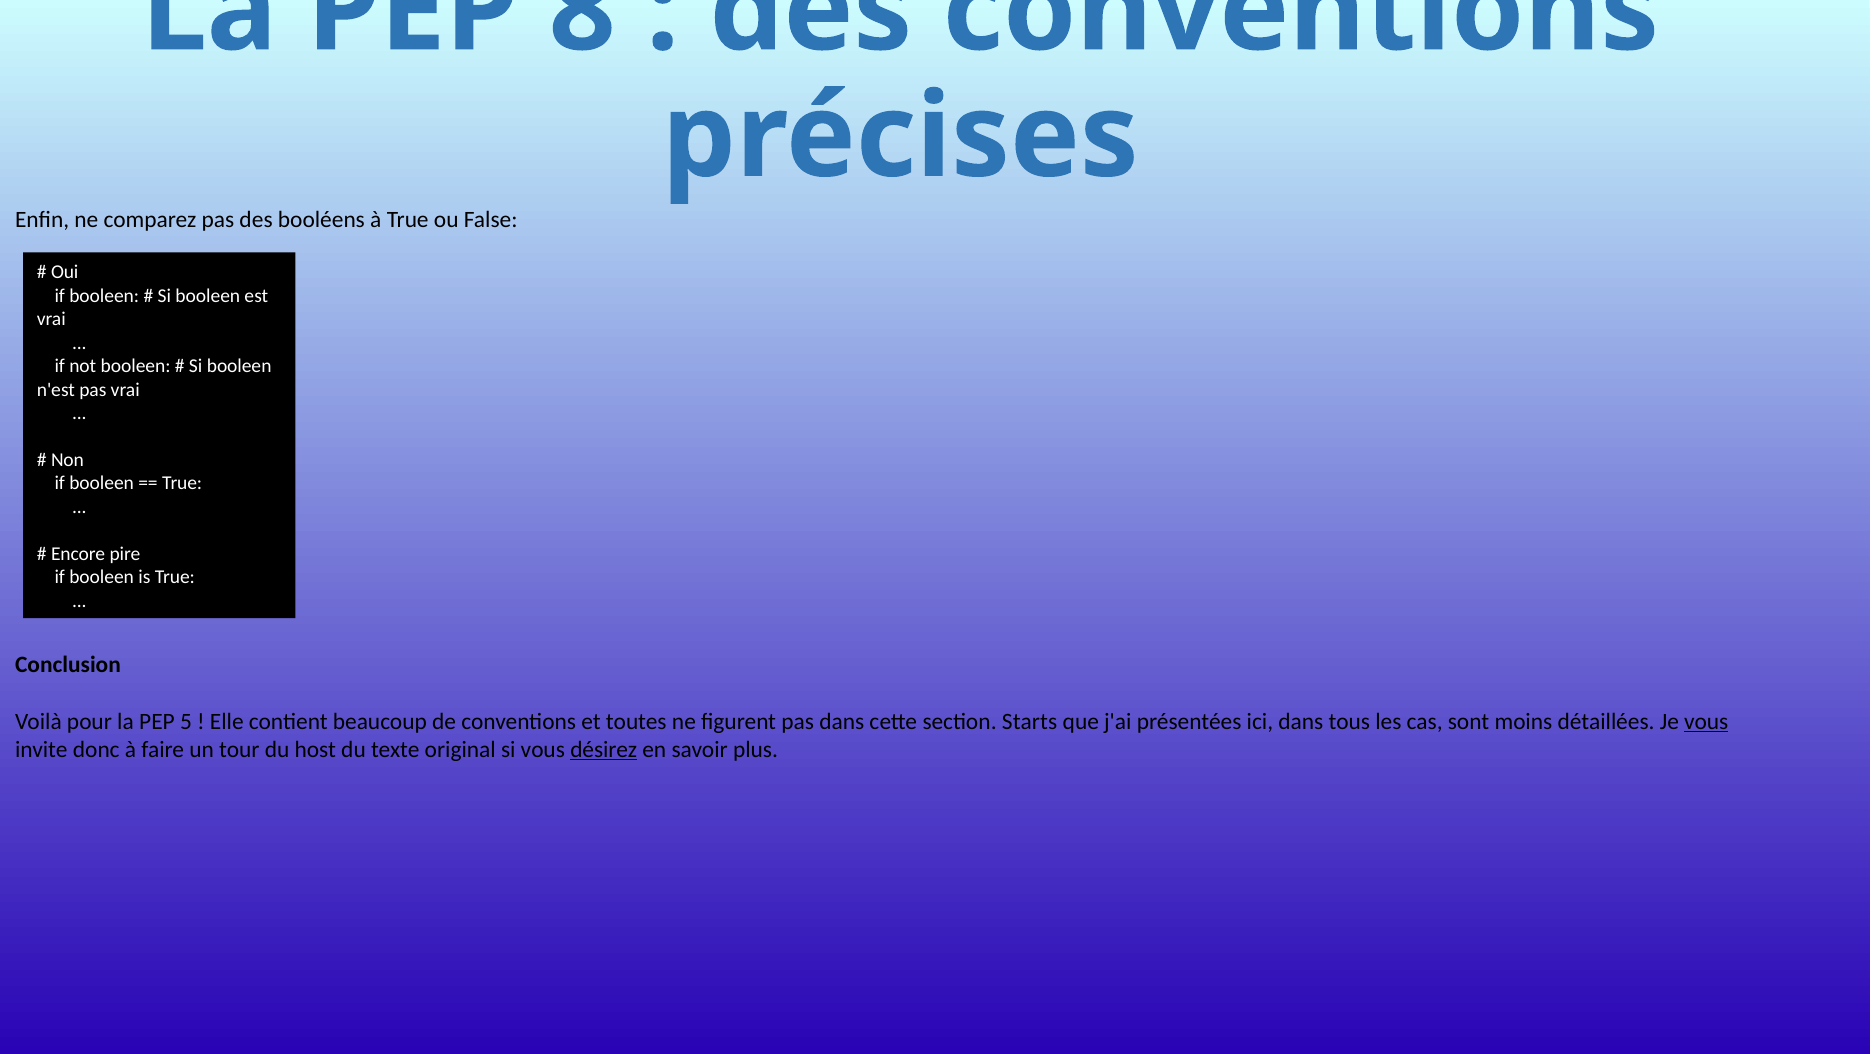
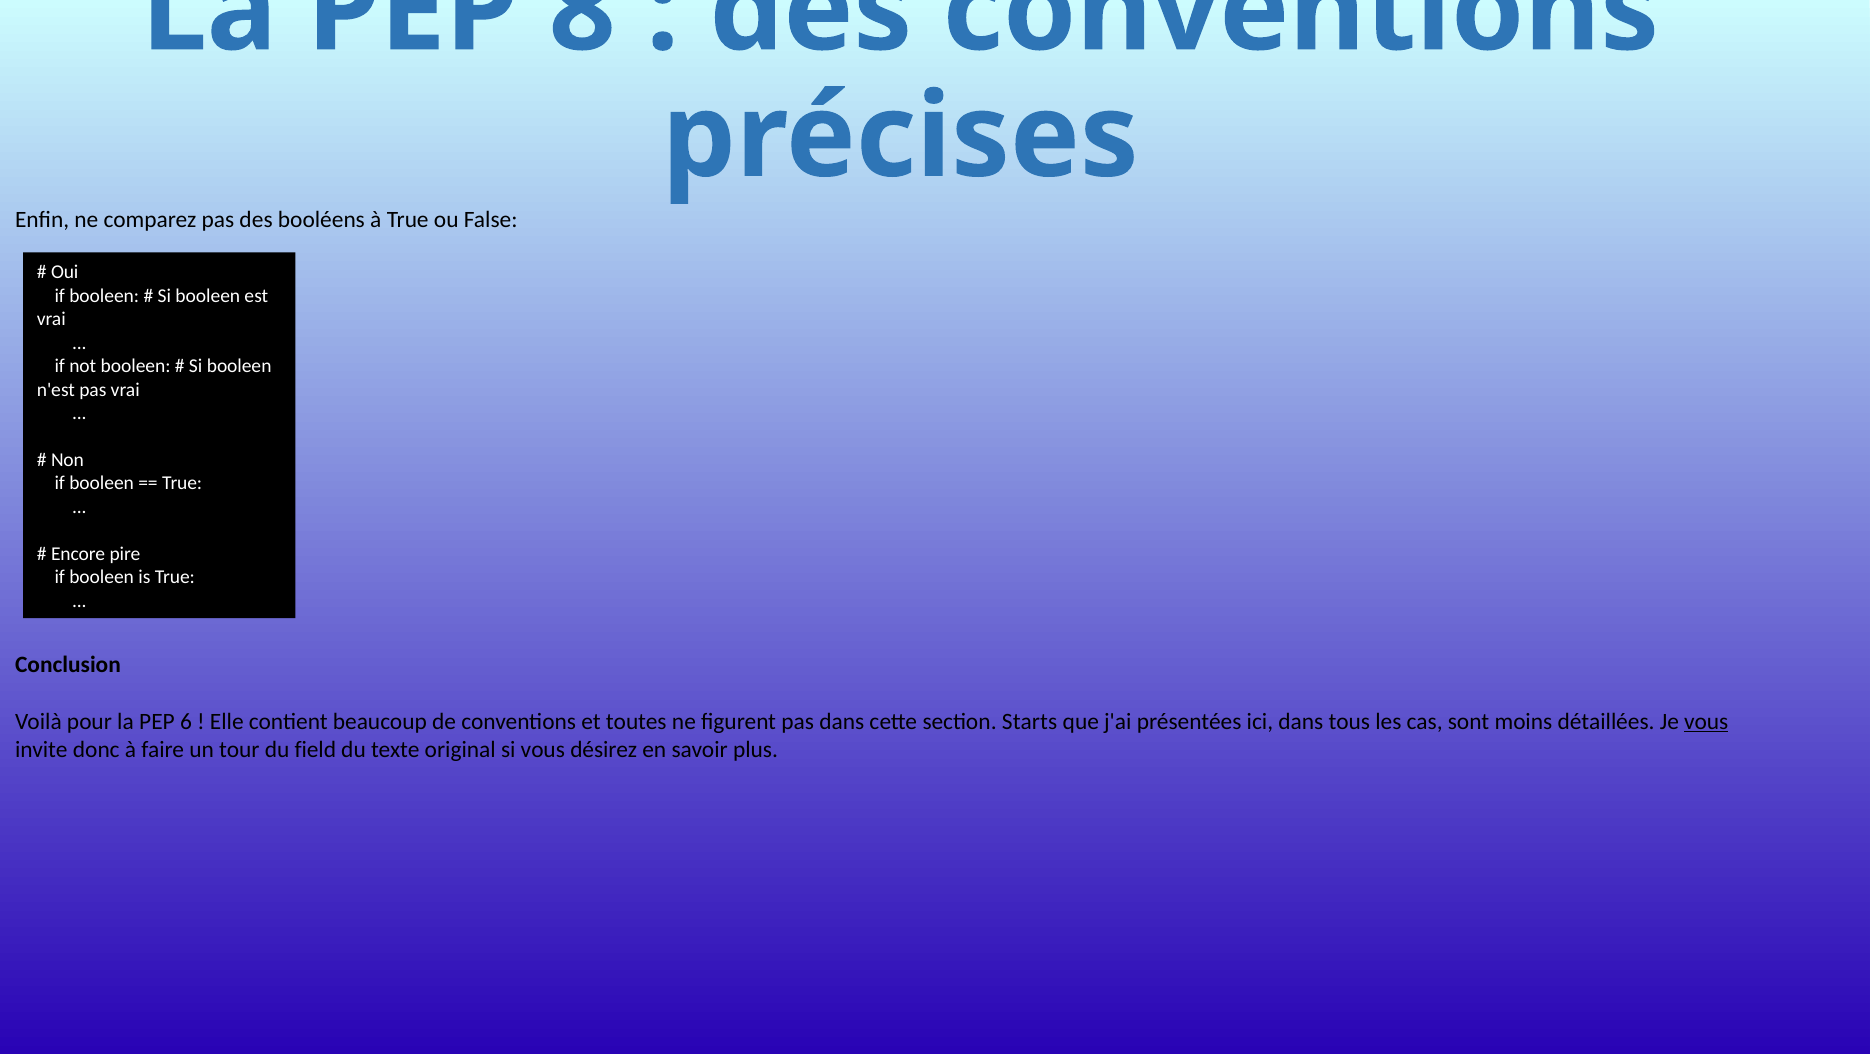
5: 5 -> 6 (186, 721)
host: host -> field (315, 750)
désirez underline: present -> none (604, 750)
